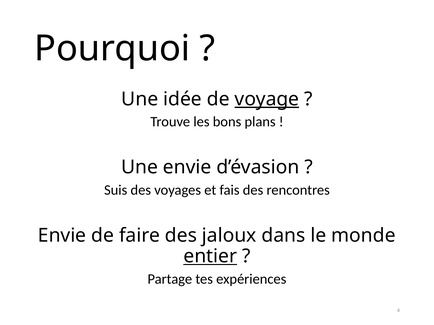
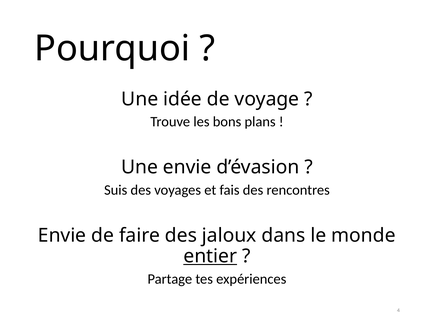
voyage underline: present -> none (267, 99)
